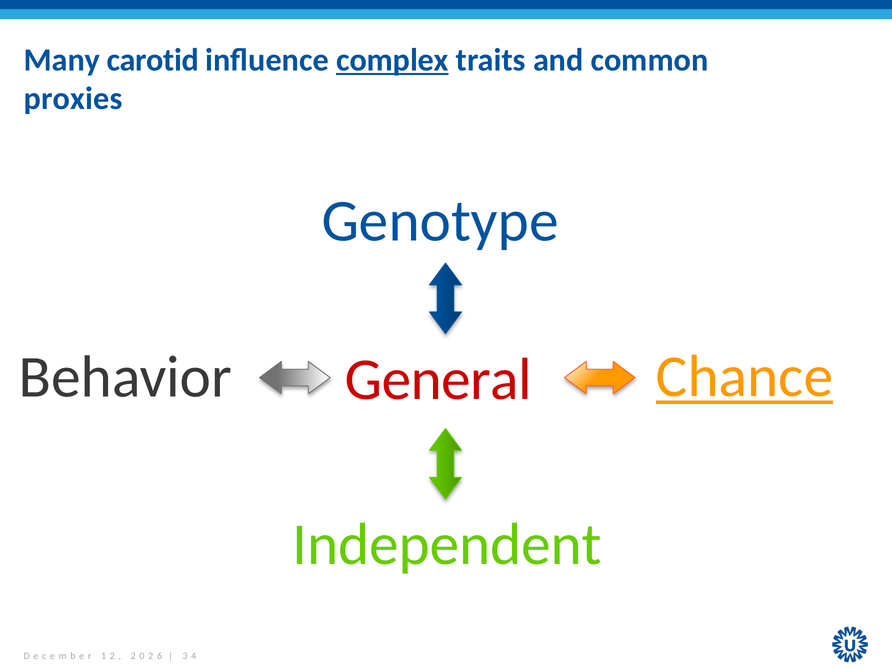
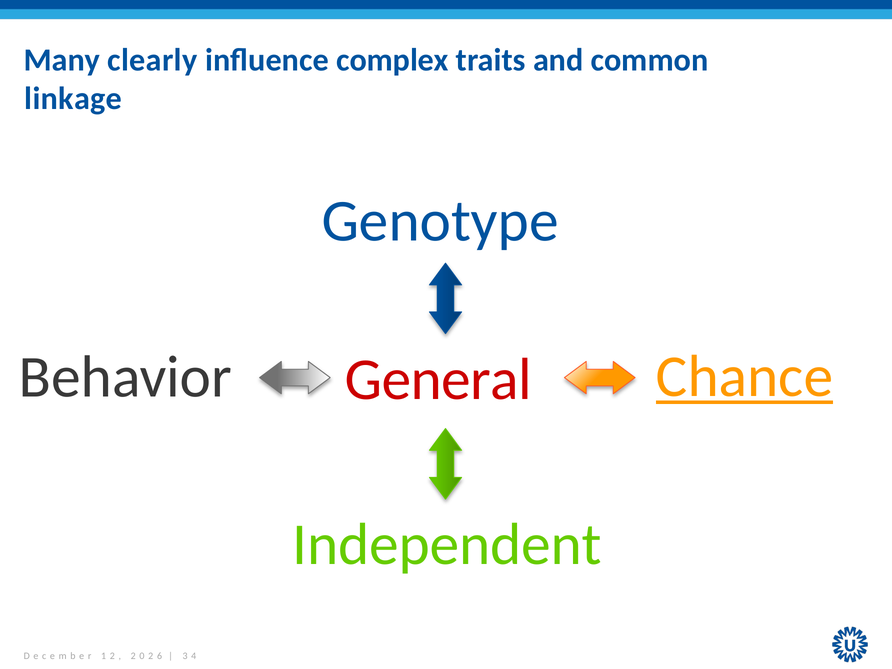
carotid: carotid -> clearly (152, 60)
complex underline: present -> none (392, 60)
proxies: proxies -> linkage (73, 99)
